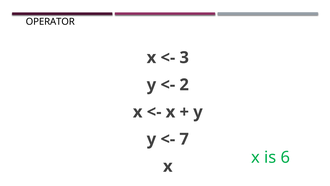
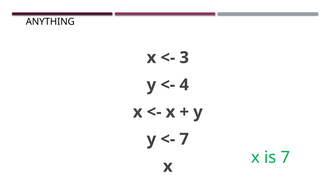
OPERATOR: OPERATOR -> ANYTHING (50, 22)
2: 2 -> 4 (184, 85)
is 6: 6 -> 7 (285, 157)
